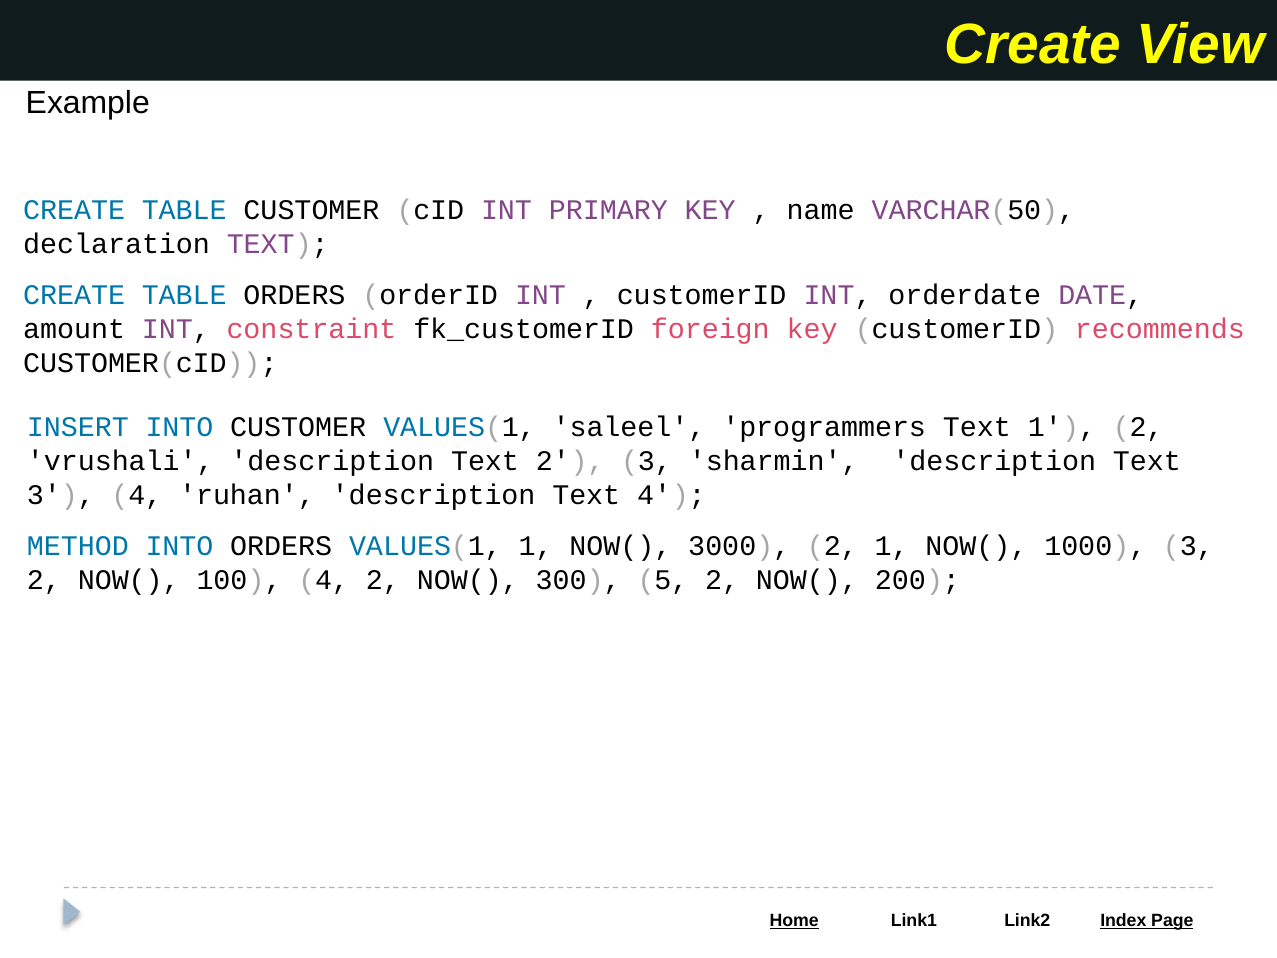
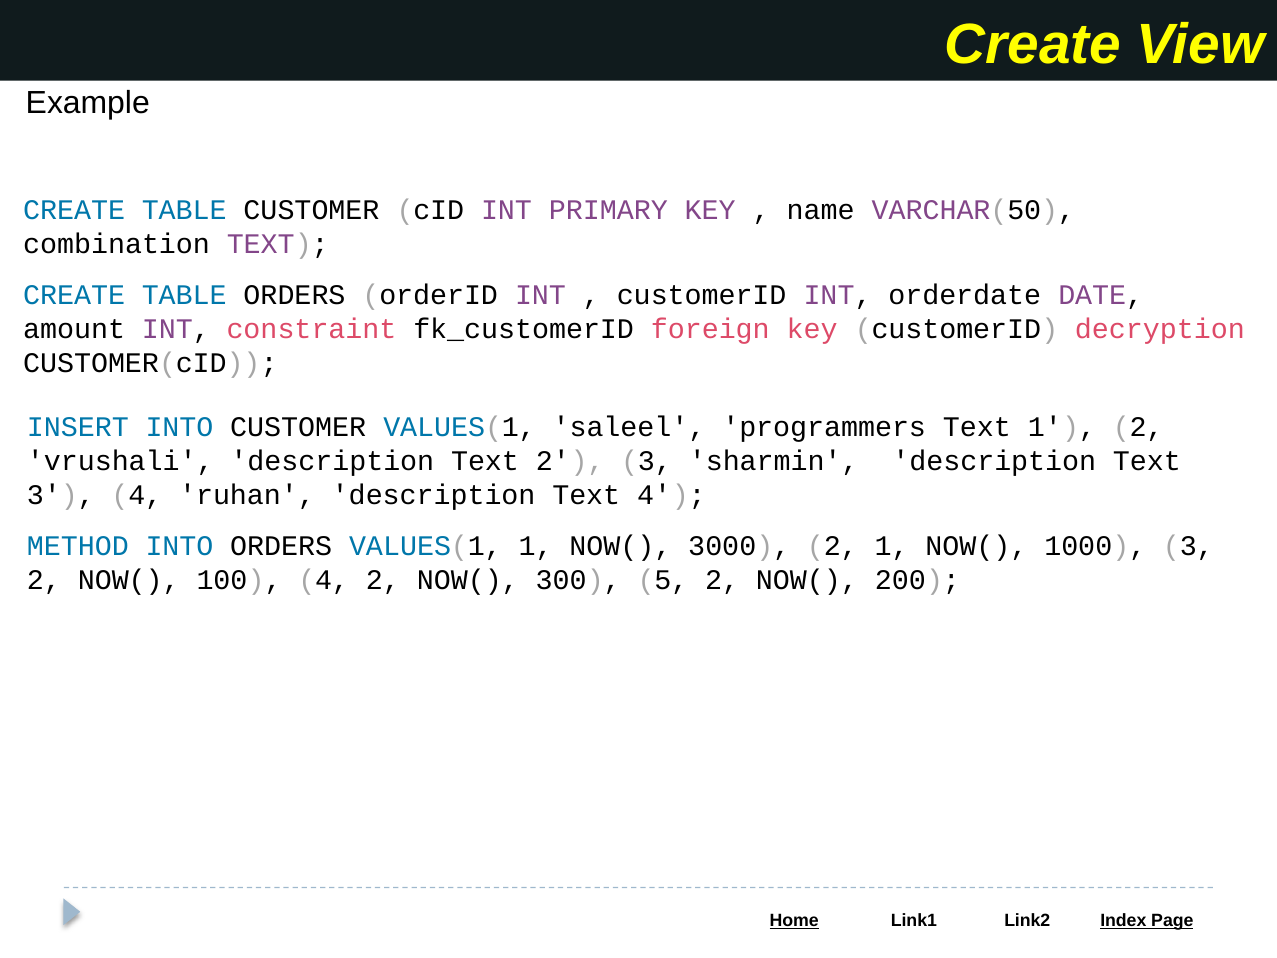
declaration: declaration -> combination (117, 244)
recommends: recommends -> decryption (1160, 329)
